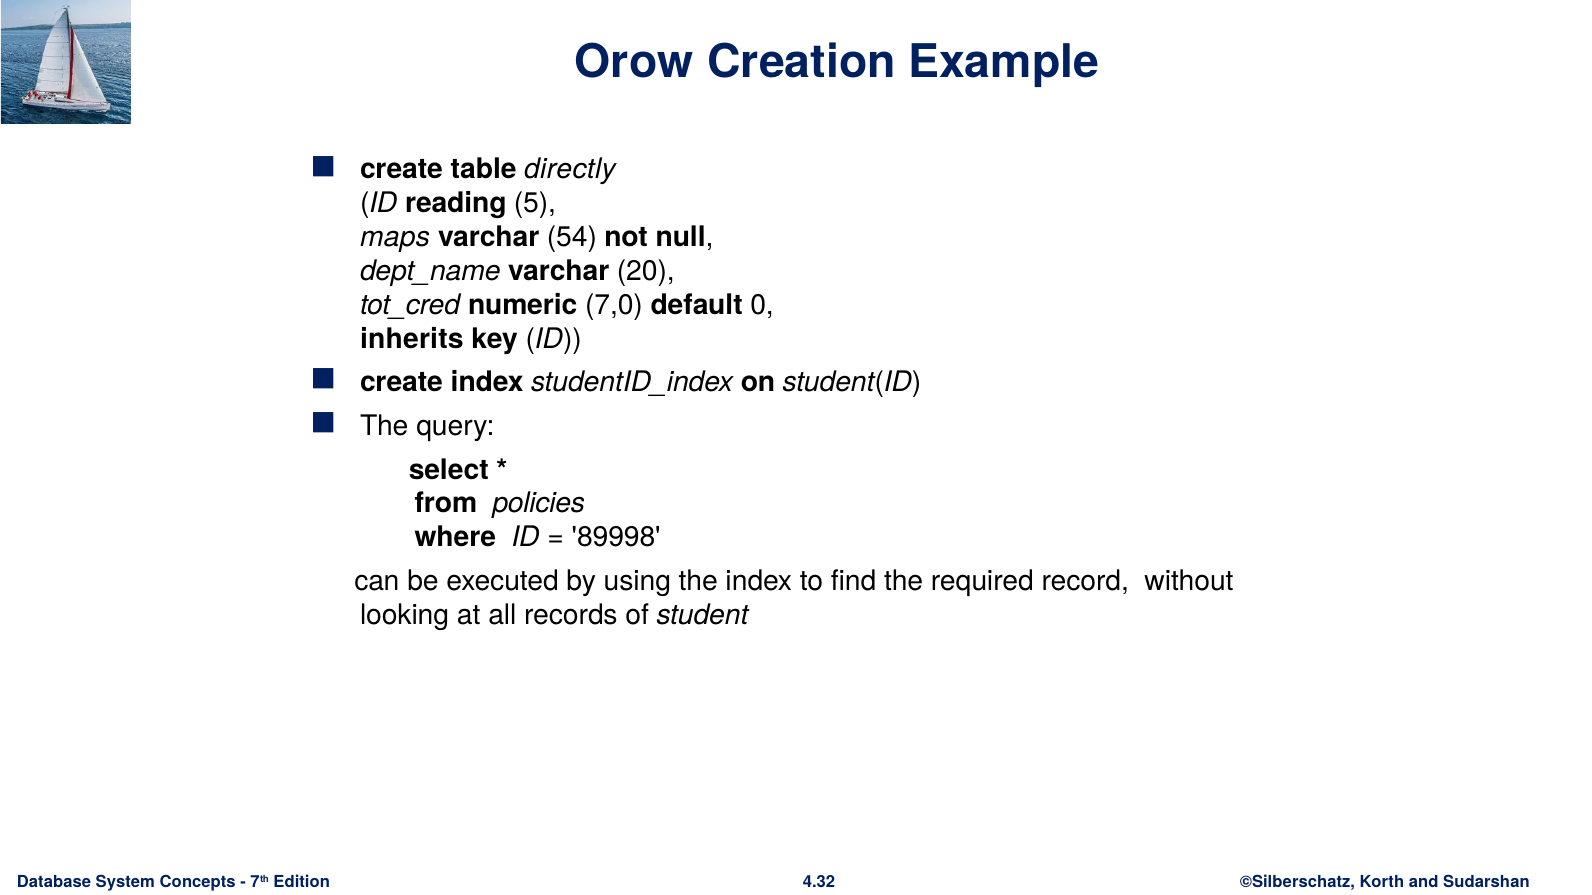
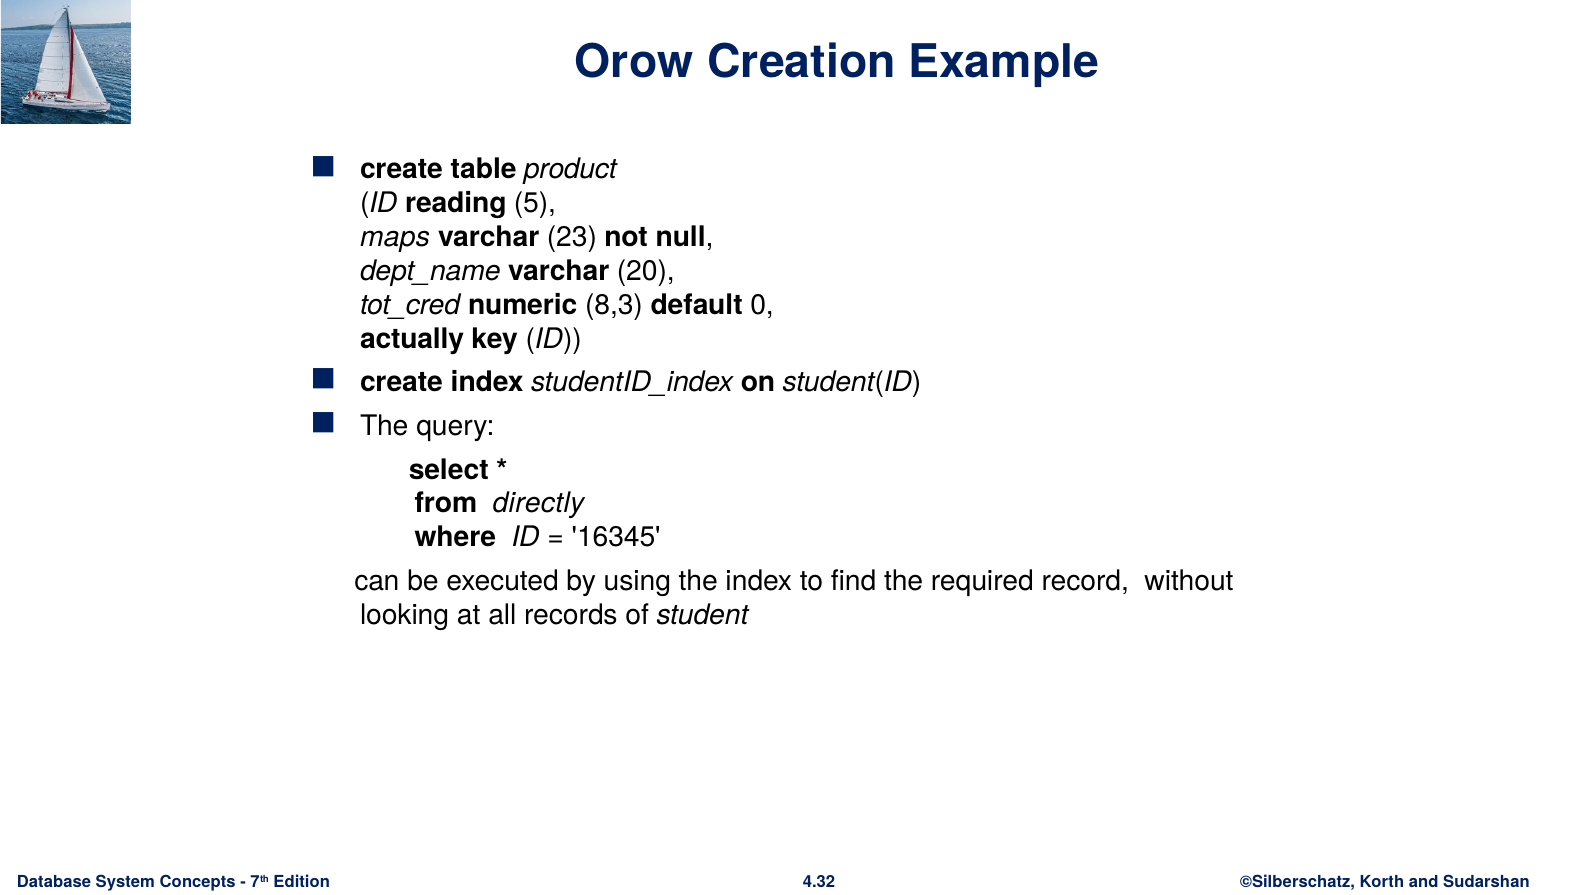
directly: directly -> product (570, 170)
54: 54 -> 23 (572, 237)
7,0: 7,0 -> 8,3 (614, 305)
inherits: inherits -> actually (412, 339)
policies: policies -> directly (538, 504)
89998: 89998 -> 16345 (616, 538)
